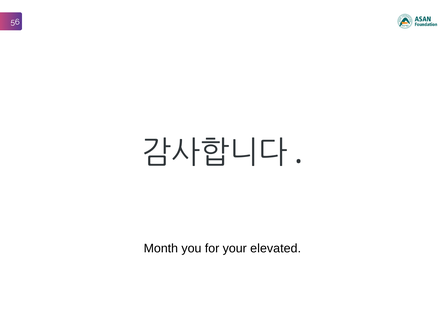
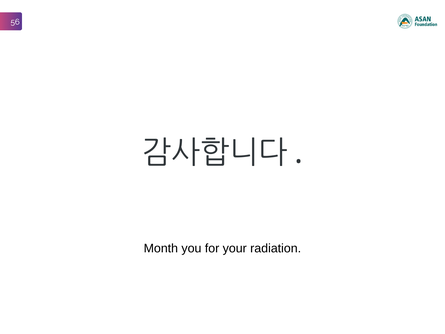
elevated: elevated -> radiation (276, 248)
